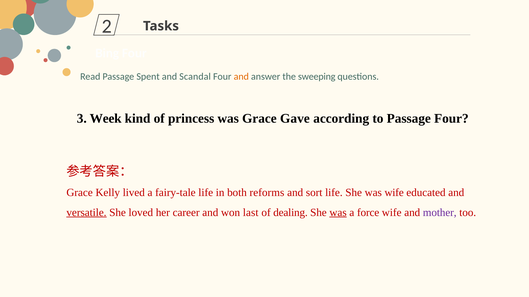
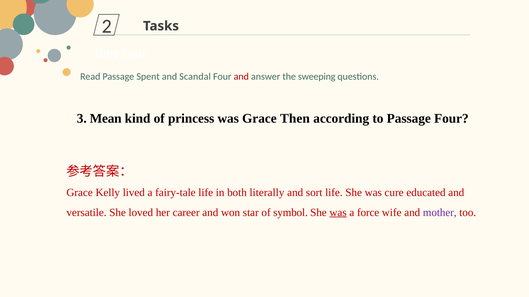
and colour: orange -> red (241, 77)
Week: Week -> Mean (106, 119)
Gave: Gave -> Then (295, 119)
reforms: reforms -> literally (267, 193)
was wife: wife -> cure (394, 193)
versatile underline: present -> none (86, 213)
last: last -> star (251, 213)
dealing: dealing -> symbol (290, 213)
